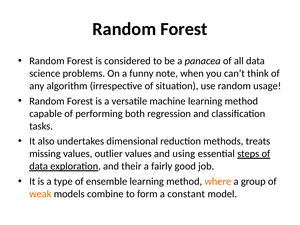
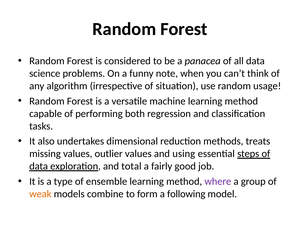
their: their -> total (131, 166)
where colour: orange -> purple (218, 181)
constant: constant -> following (186, 194)
